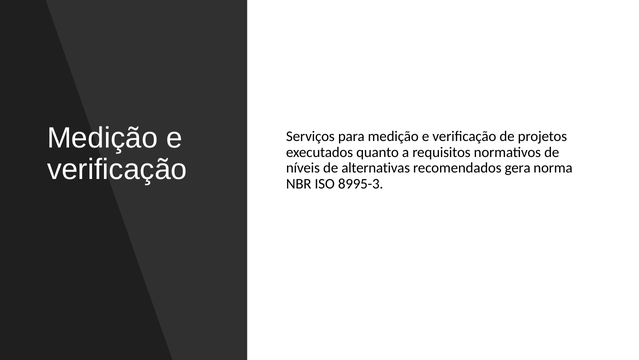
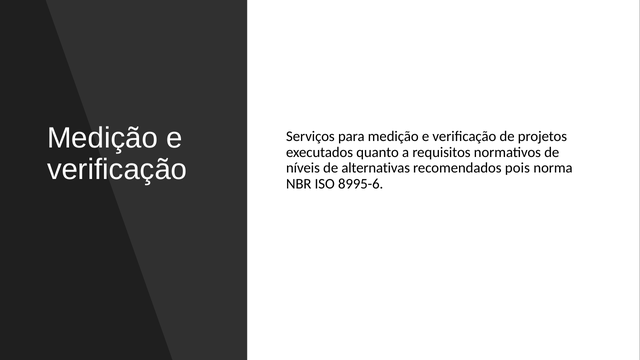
gera: gera -> pois (517, 168)
8995-3: 8995-3 -> 8995-6 (361, 184)
